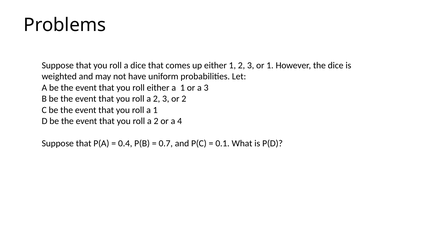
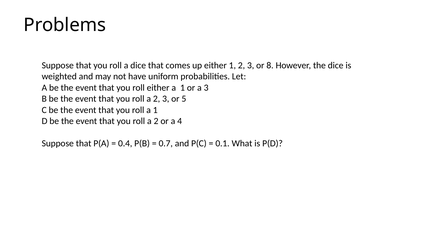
or 1: 1 -> 8 (270, 65)
or 2: 2 -> 5 (184, 99)
